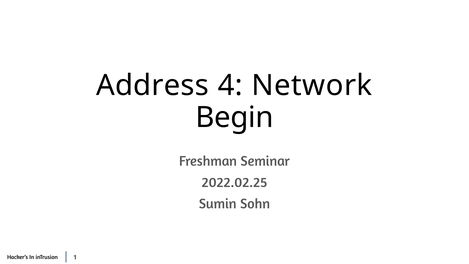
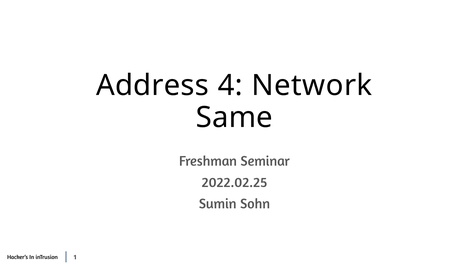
Begin: Begin -> Same (234, 117)
